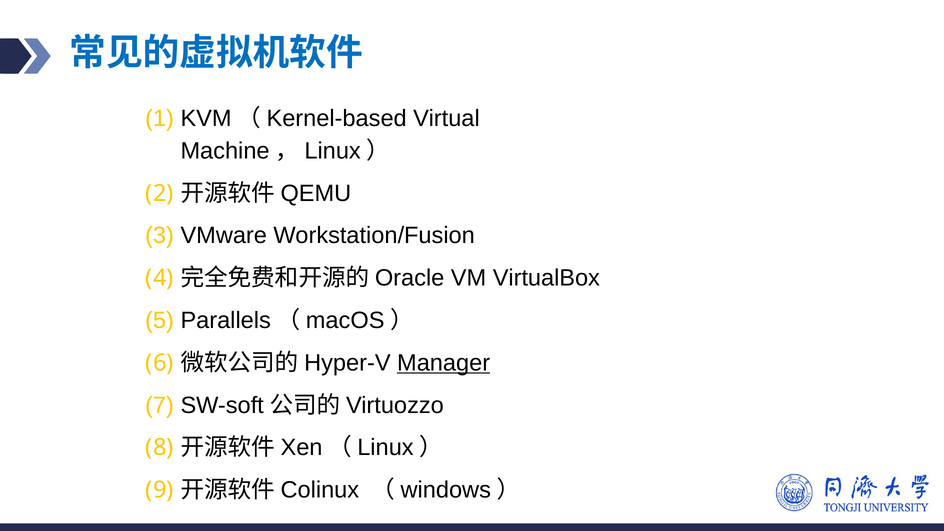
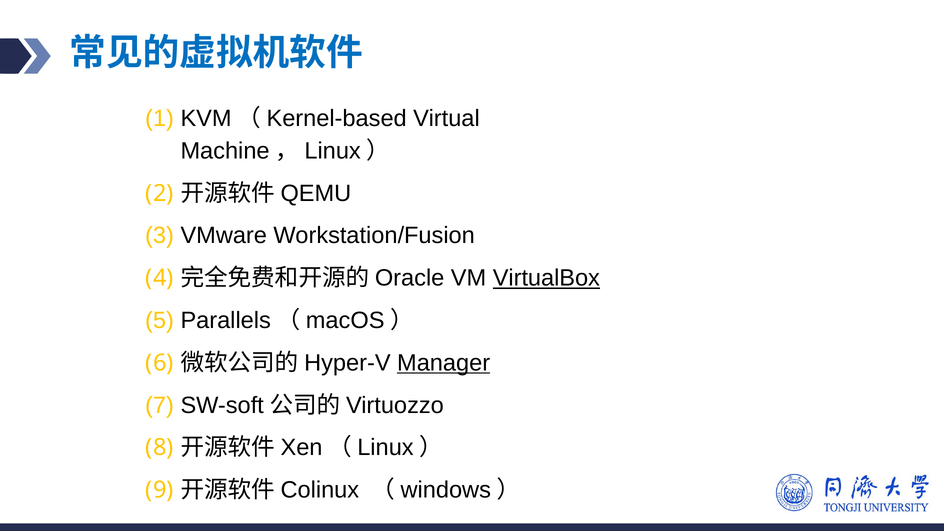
VirtualBox underline: none -> present (546, 278)
